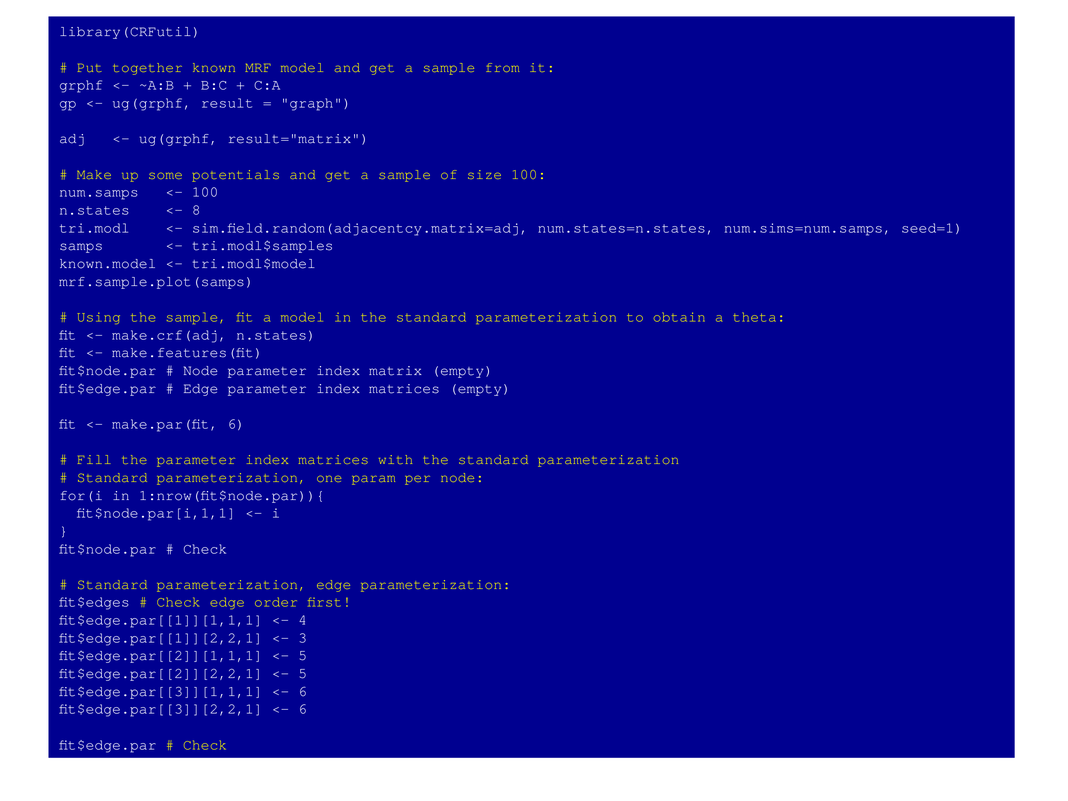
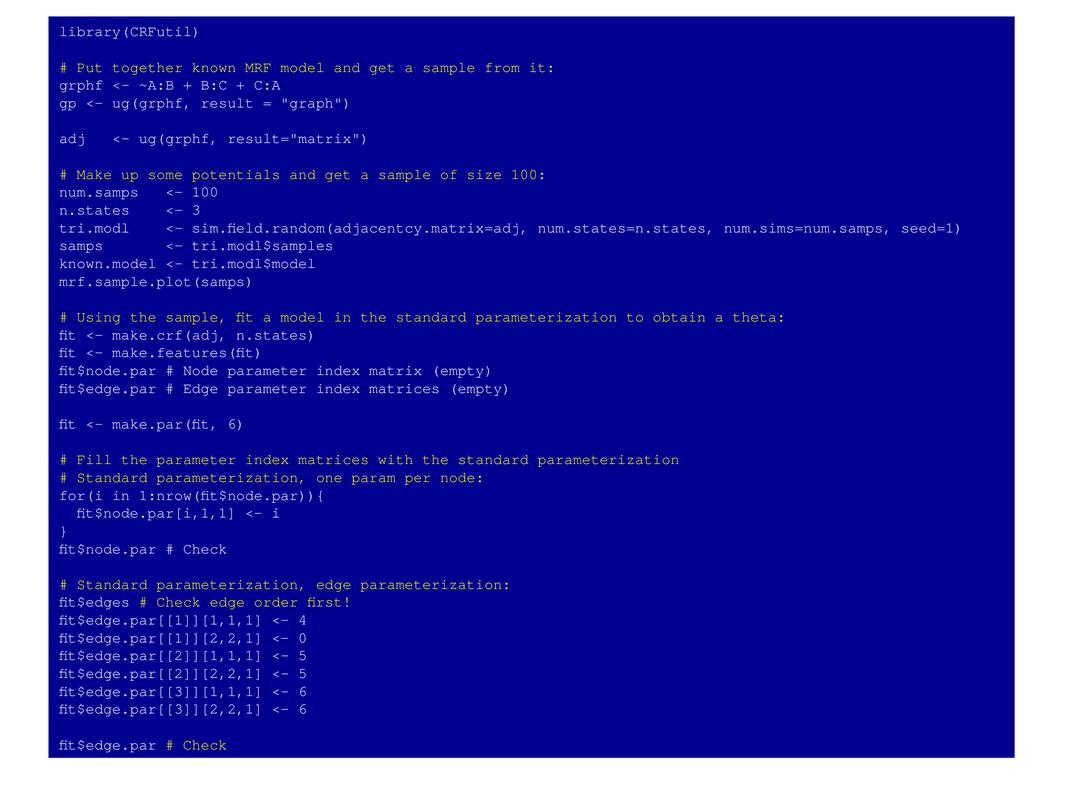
8: 8 -> 3 (196, 210)
3: 3 -> 0 (303, 638)
